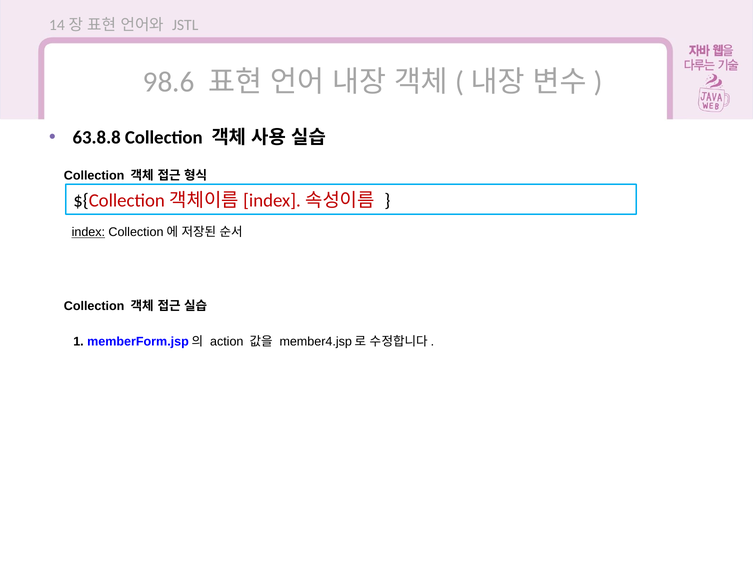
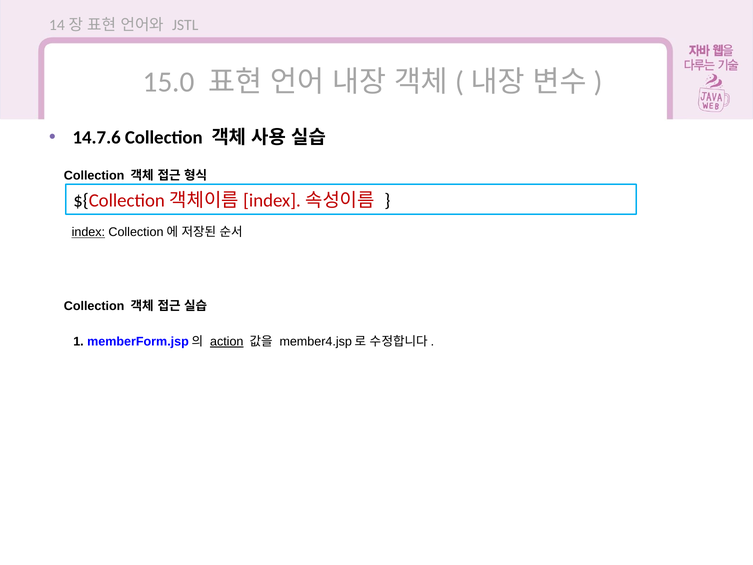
98.6: 98.6 -> 15.0 (169, 82)
63.8.8: 63.8.8 -> 14.7.6 (97, 138)
action underline: none -> present (227, 341)
